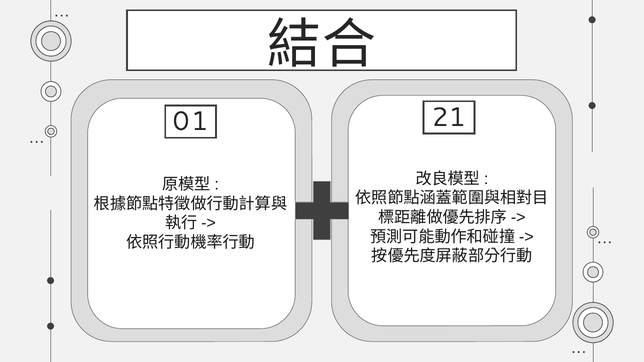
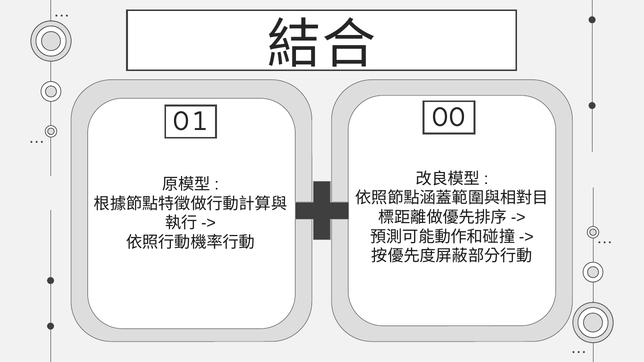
21: 21 -> 00 (449, 117)
